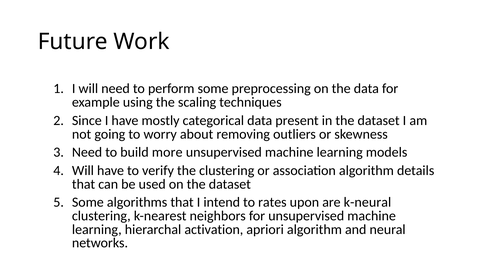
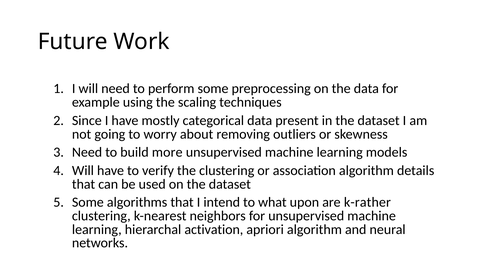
rates: rates -> what (272, 202)
k-neural: k-neural -> k-rather (367, 202)
